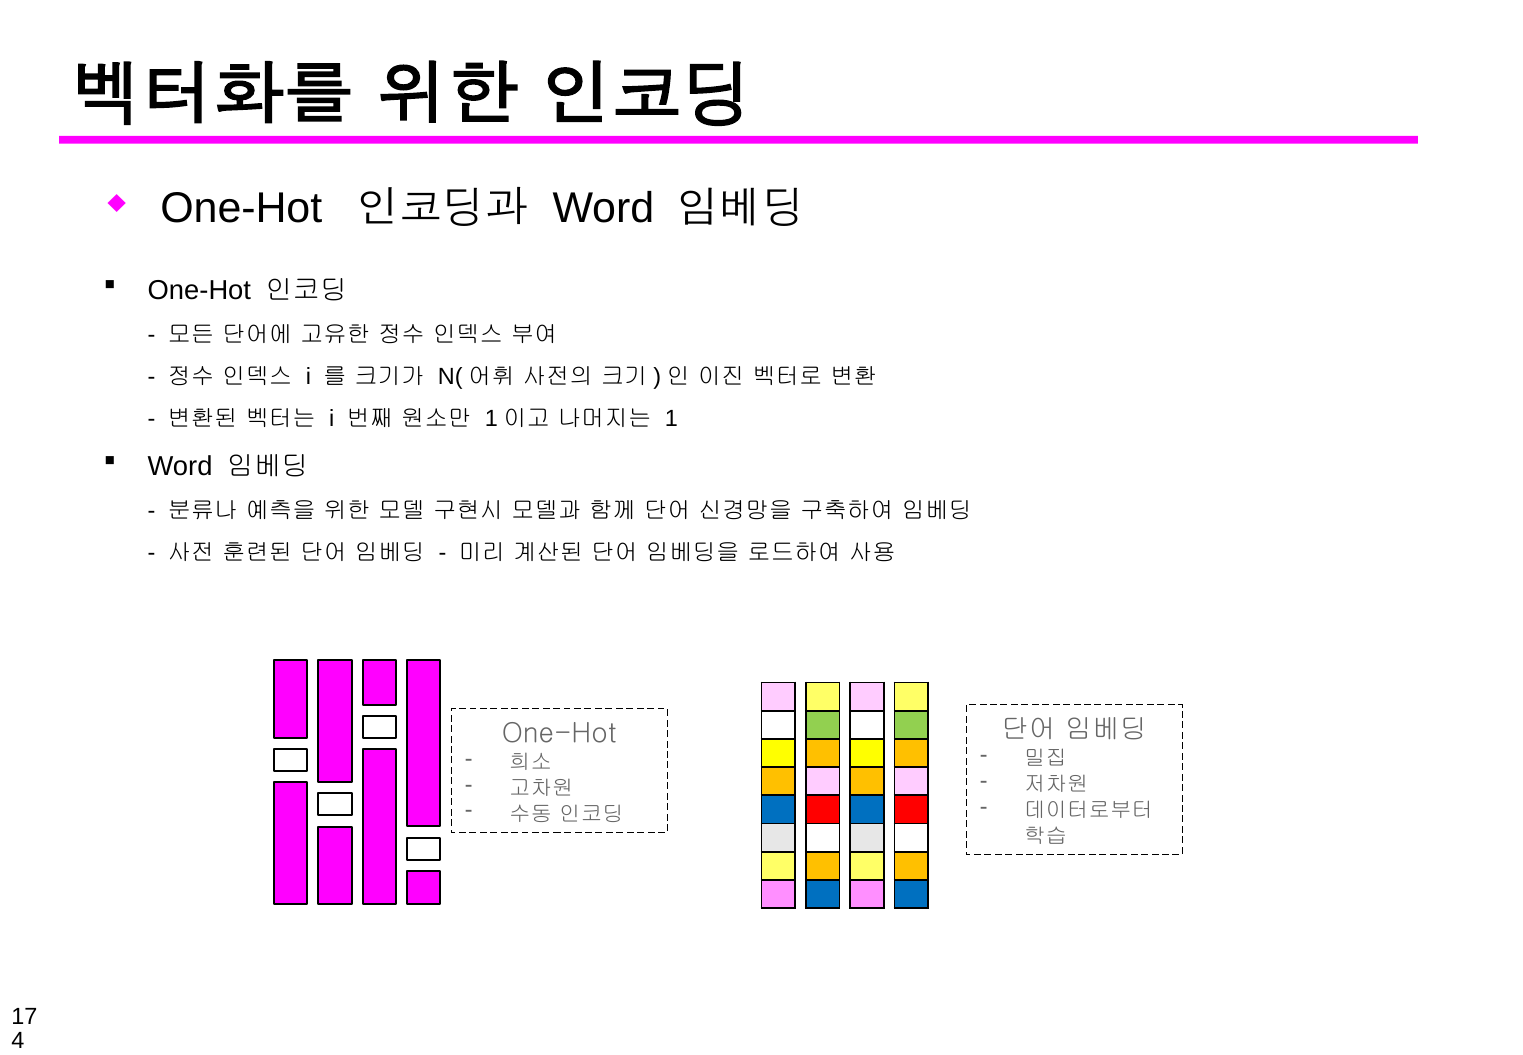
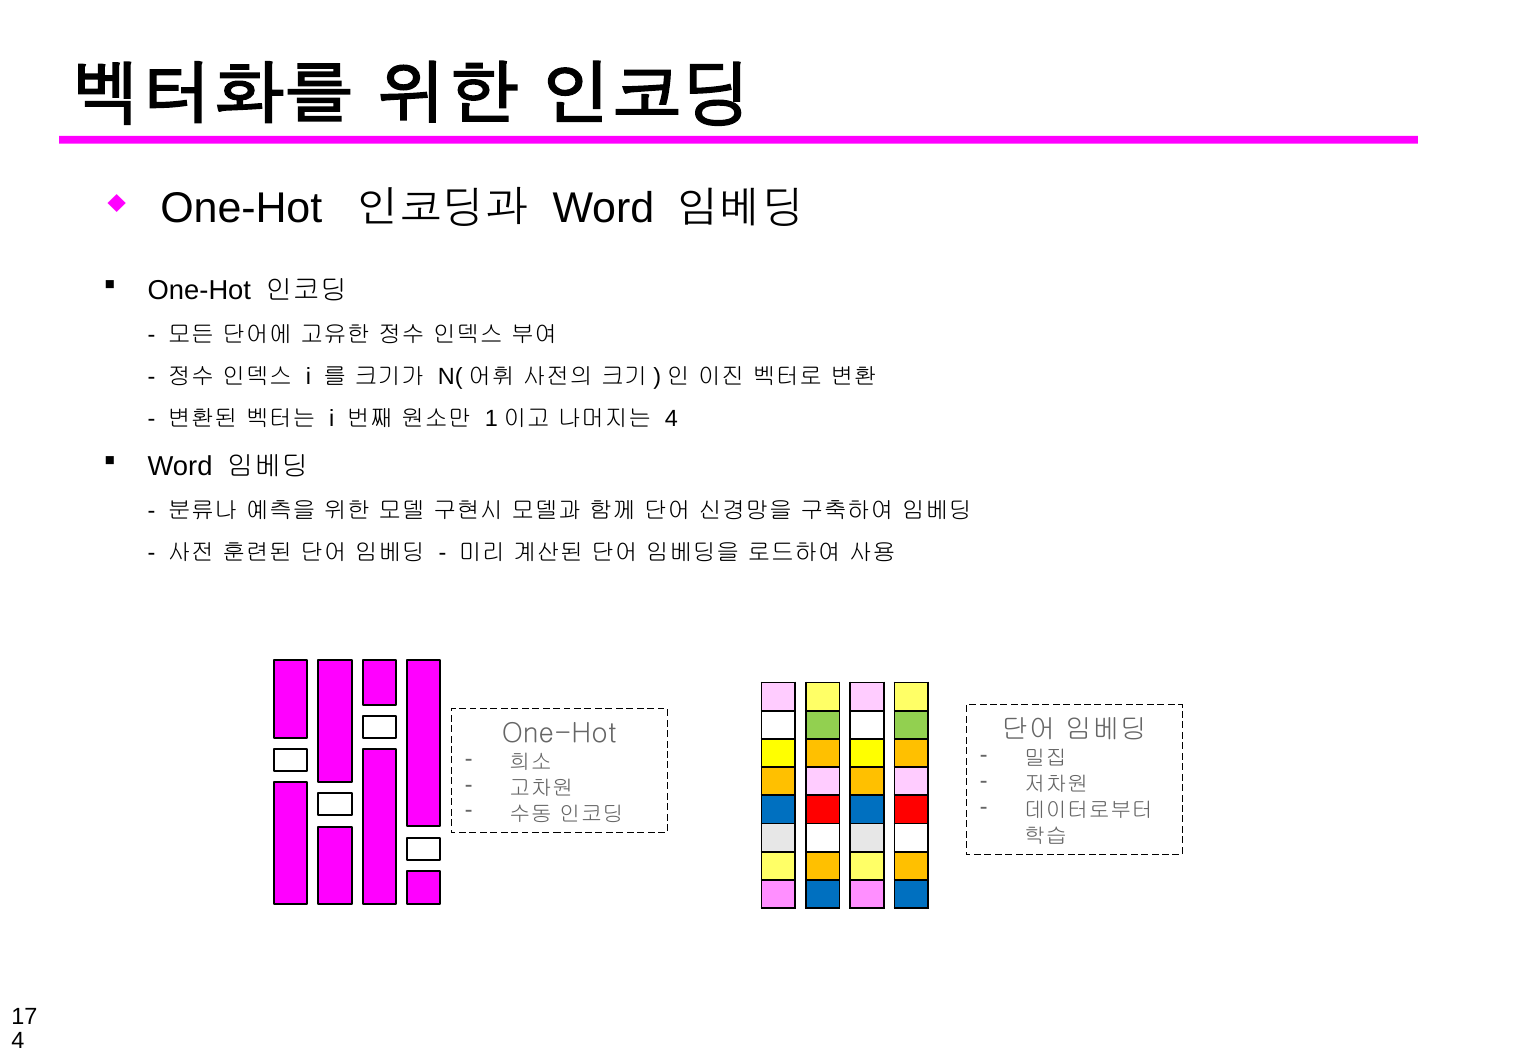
1: 1 -> 4 (671, 419)
